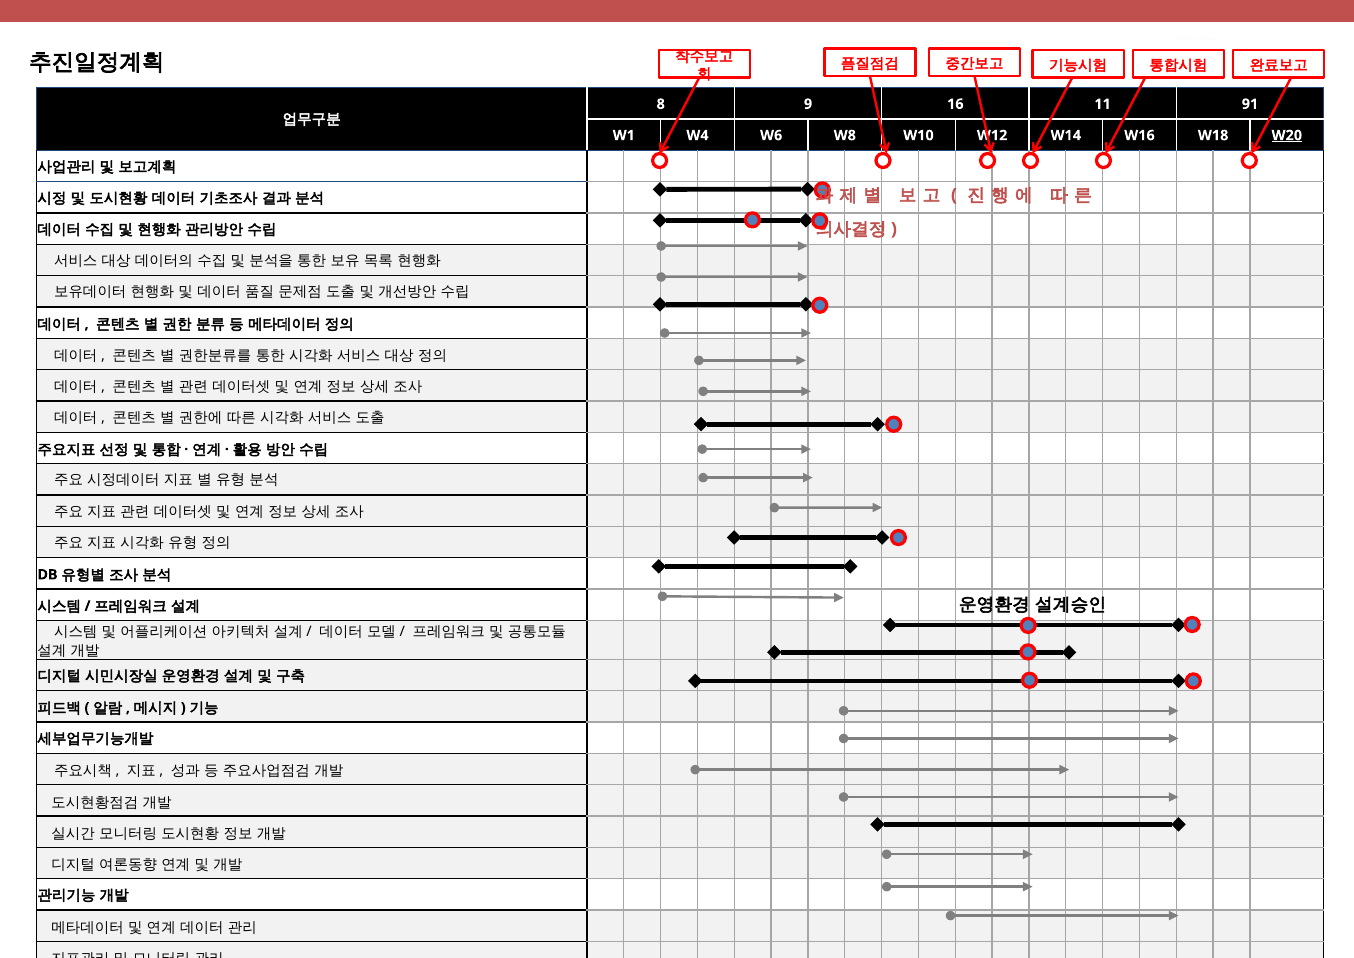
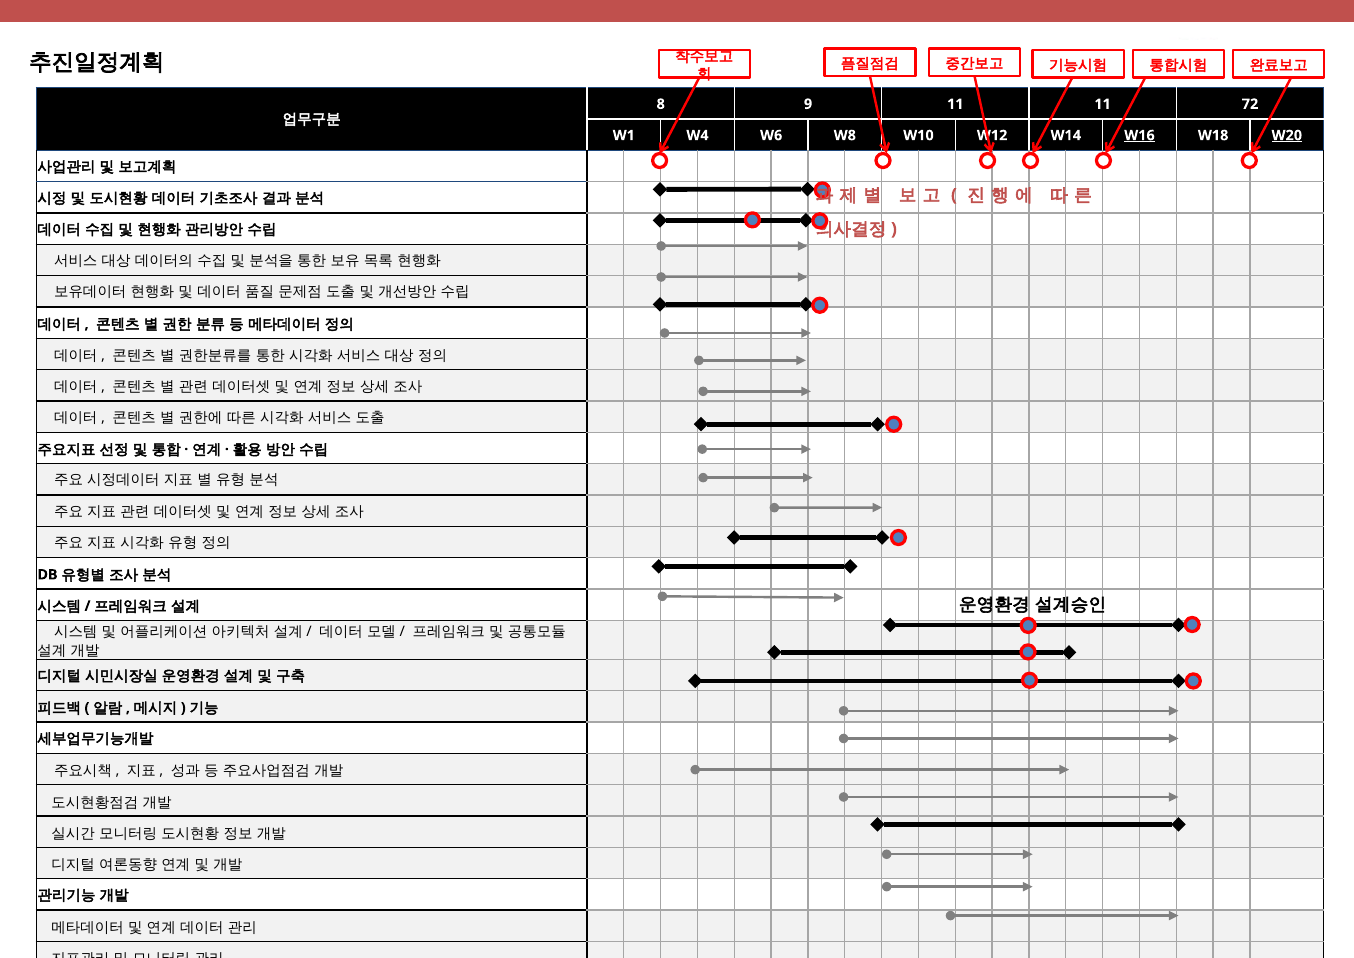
9 16: 16 -> 11 (955, 104)
91: 91 -> 72 (1250, 104)
W16 underline: none -> present (1139, 135)
